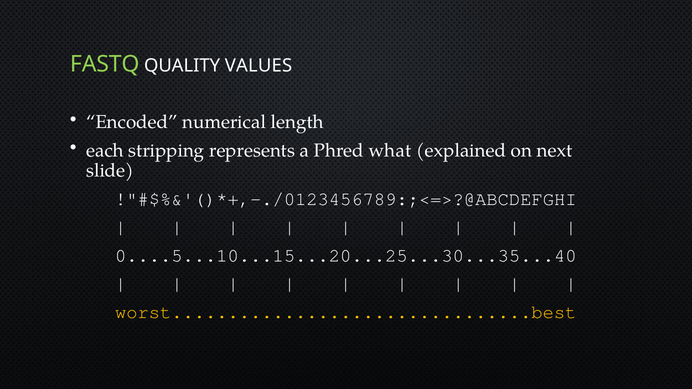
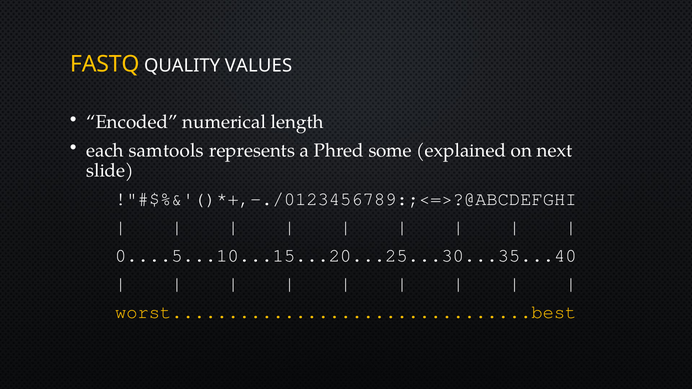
FASTQ colour: light green -> yellow (105, 64)
stripping: stripping -> samtools (166, 151)
what: what -> some (390, 151)
